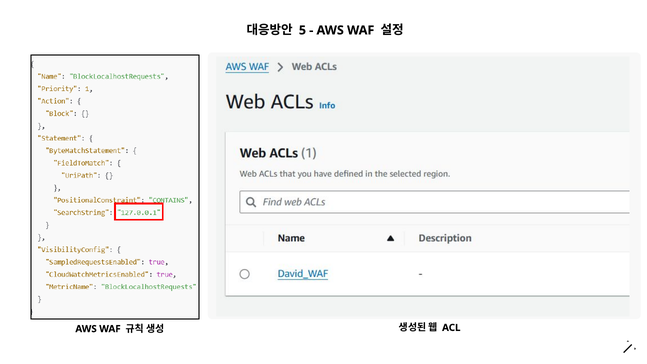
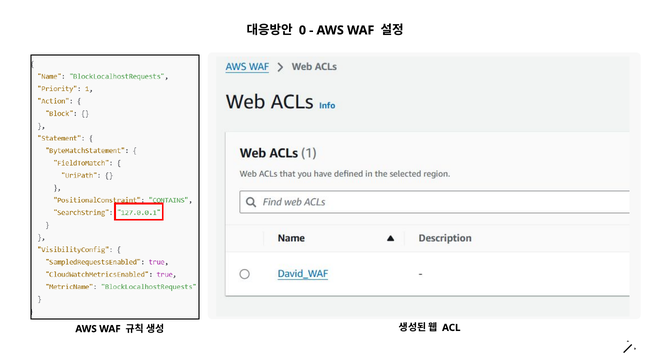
5: 5 -> 0 (302, 30)
